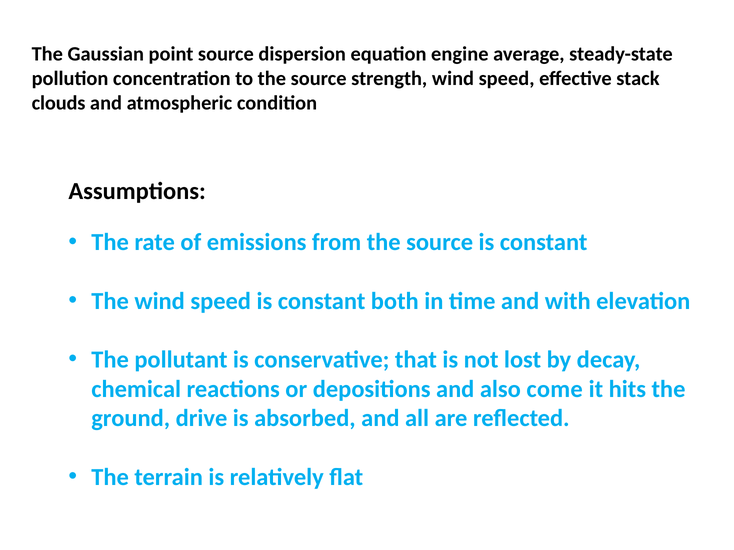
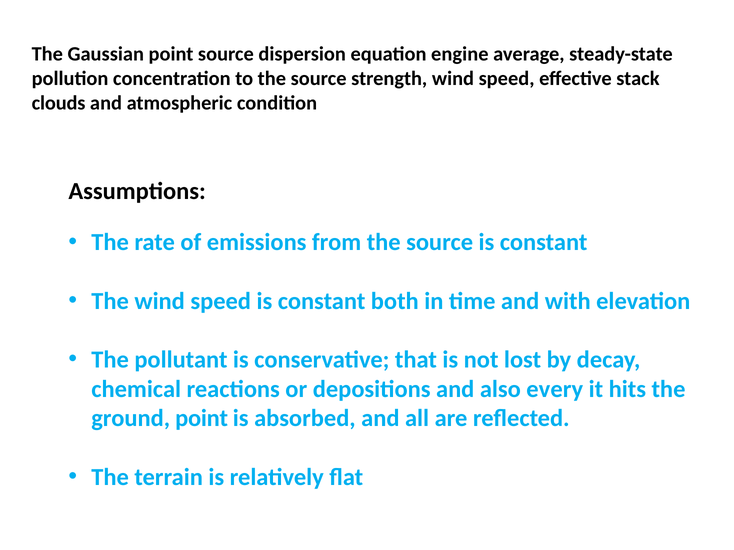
come: come -> every (555, 389)
ground drive: drive -> point (202, 419)
